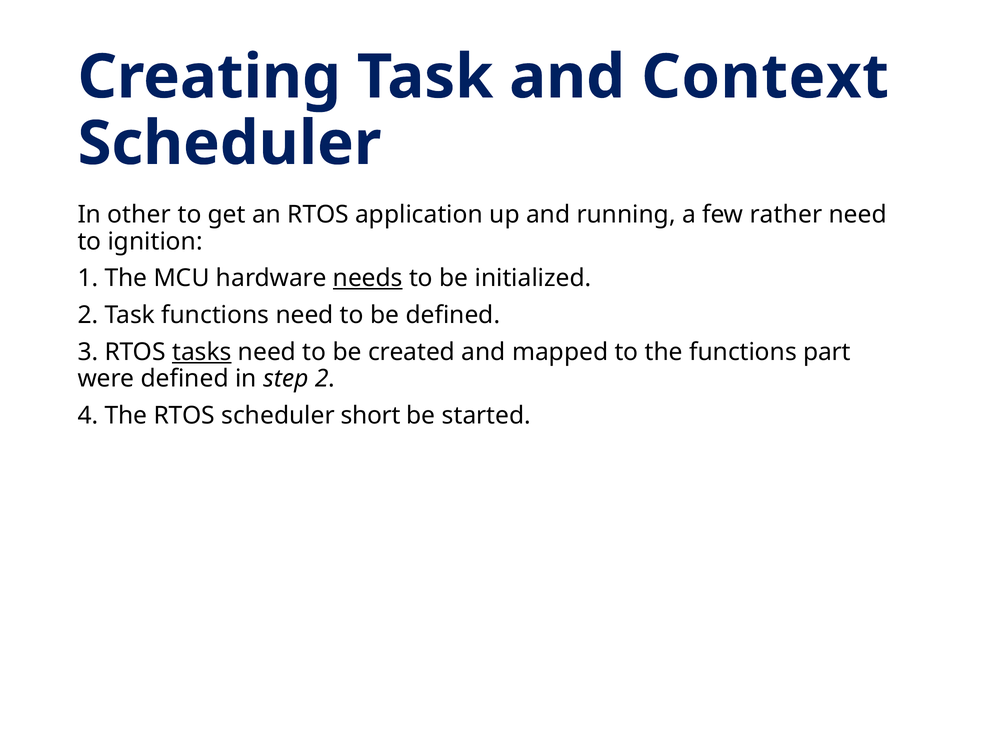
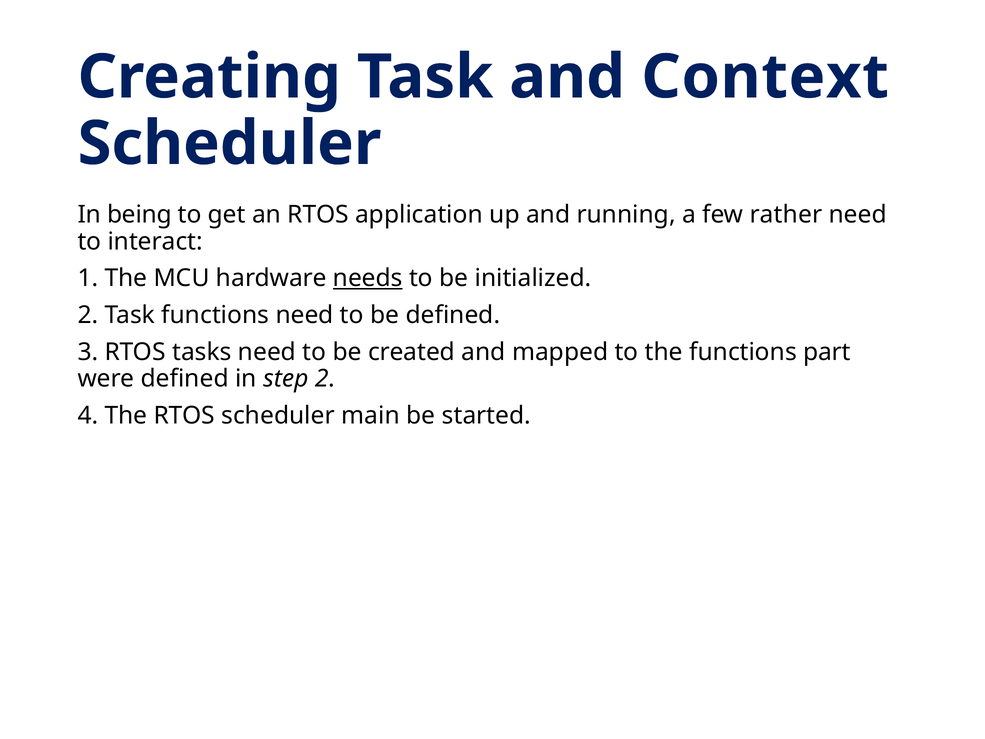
other: other -> being (139, 215)
ignition: ignition -> interact (155, 241)
tasks underline: present -> none (202, 352)
short: short -> main (370, 415)
